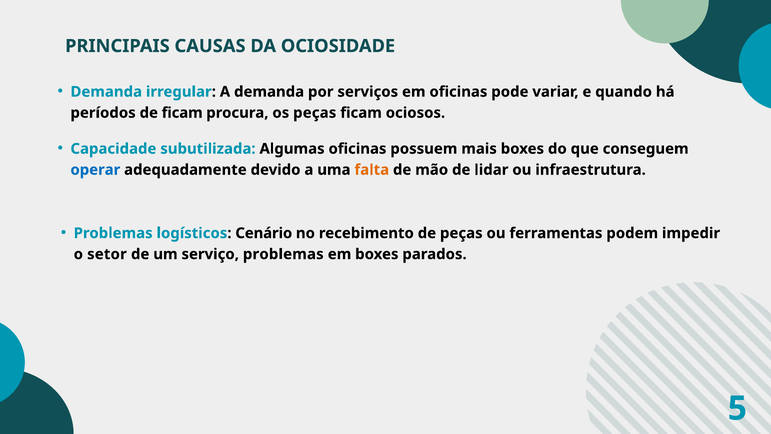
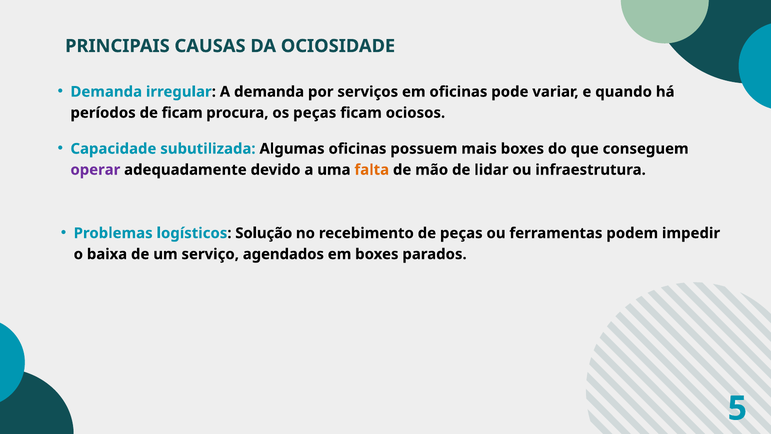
operar colour: blue -> purple (95, 170)
Cenário: Cenário -> Solução (264, 233)
setor: setor -> baixa (107, 254)
serviço problemas: problemas -> agendados (283, 254)
